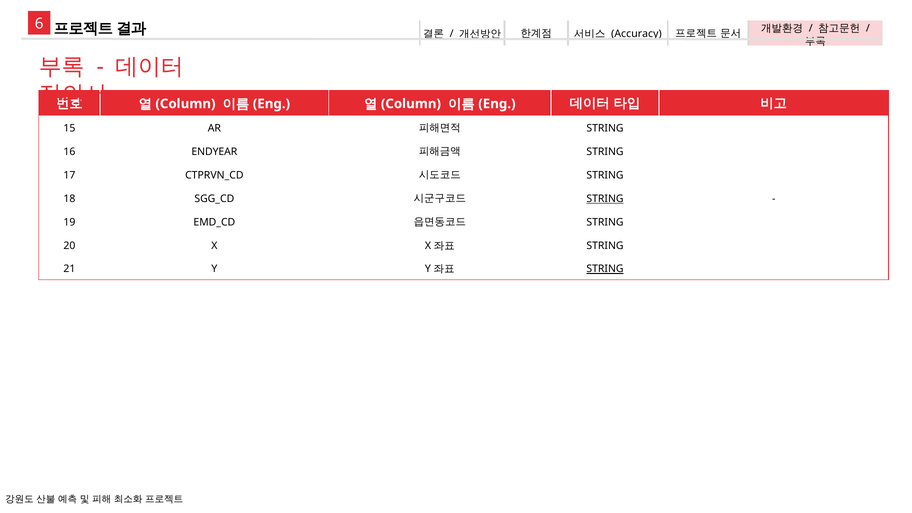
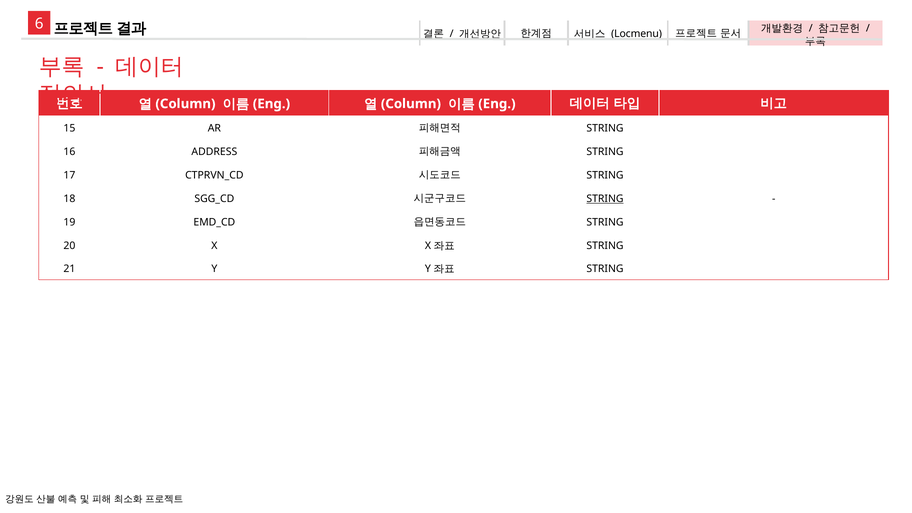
Accuracy: Accuracy -> Locmenu (637, 34)
ENDYEAR: ENDYEAR -> ADDRESS (214, 152)
STRING underline: present -> none (605, 269)
